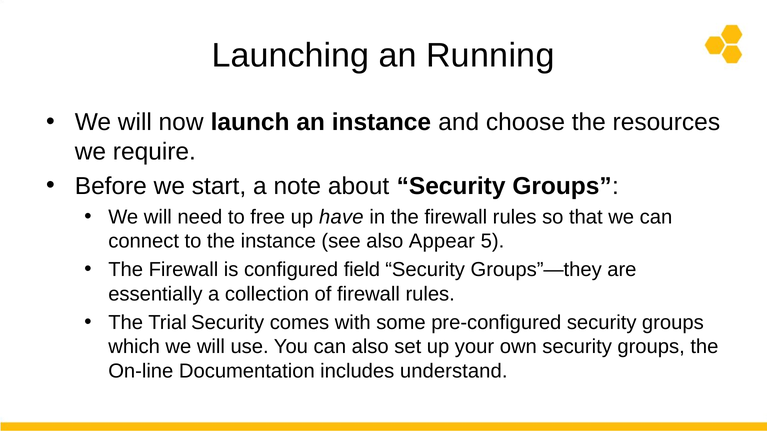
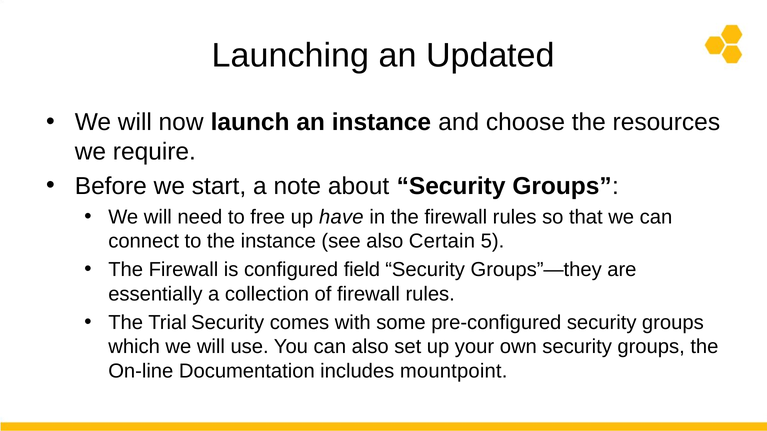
Running: Running -> Updated (490, 56)
Appear: Appear -> Certain (442, 241)
understand: understand -> mountpoint (454, 371)
